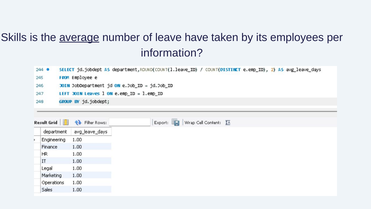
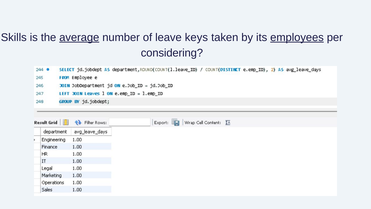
have: have -> keys (196, 37)
employees underline: none -> present (297, 37)
information: information -> considering (172, 53)
